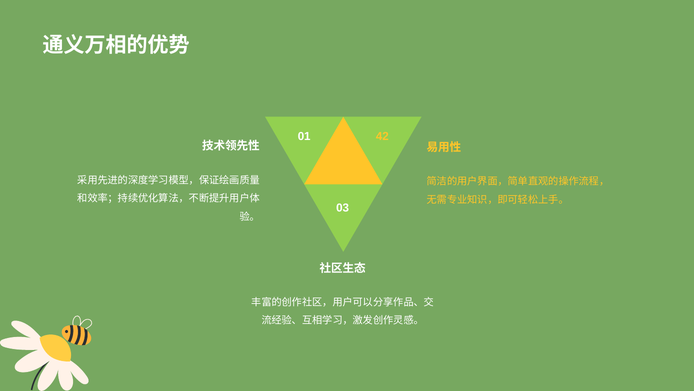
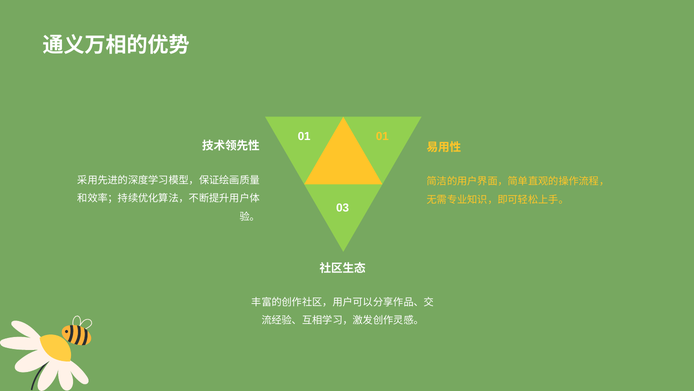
01 42: 42 -> 01 (382, 136)
